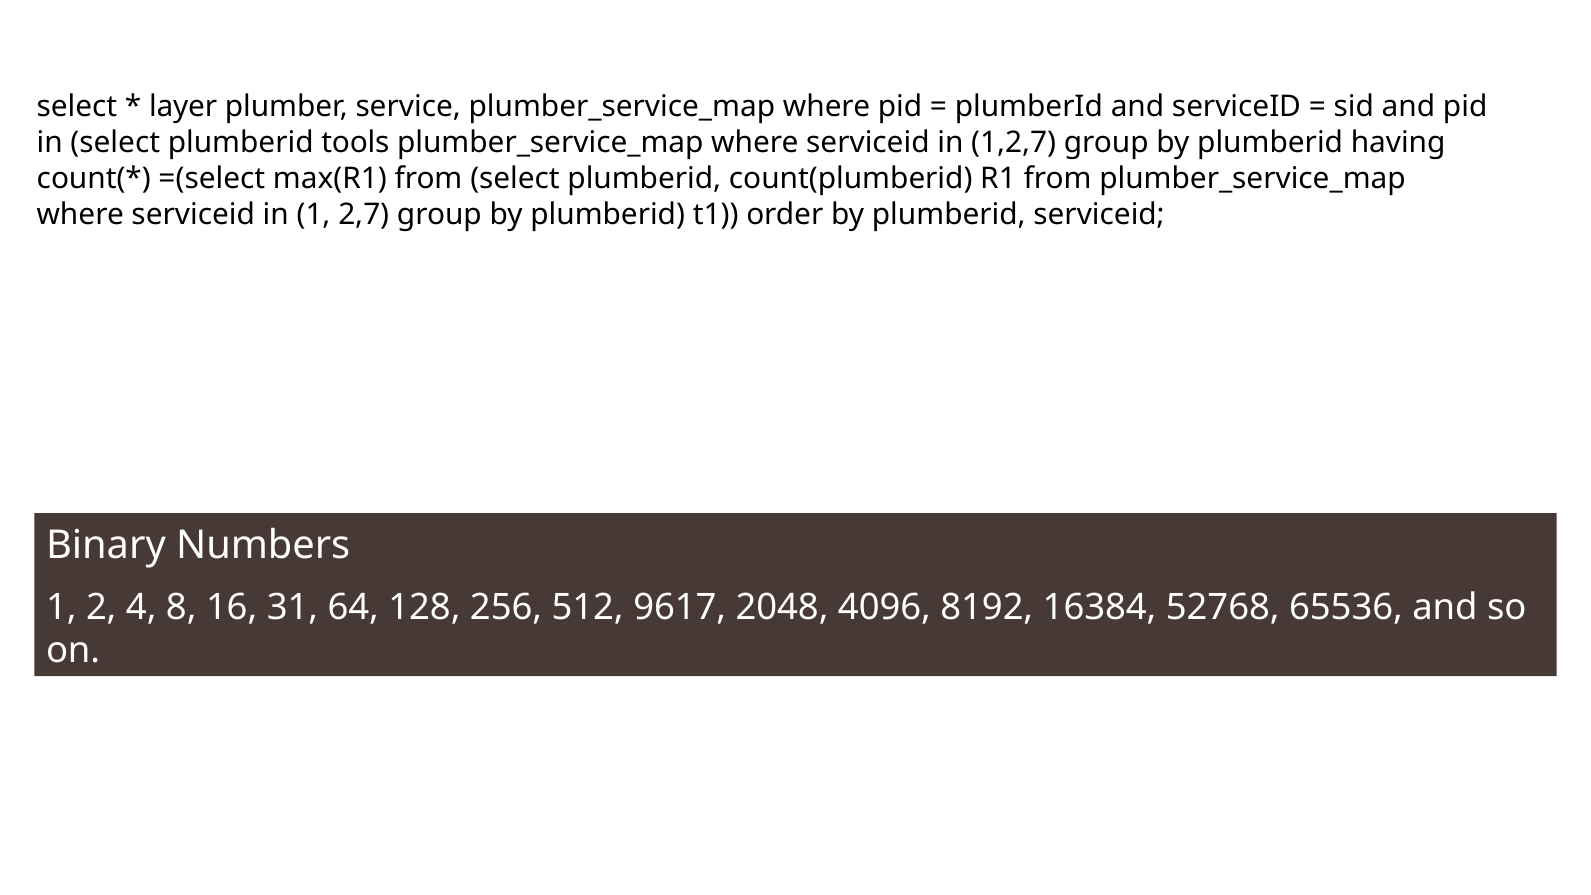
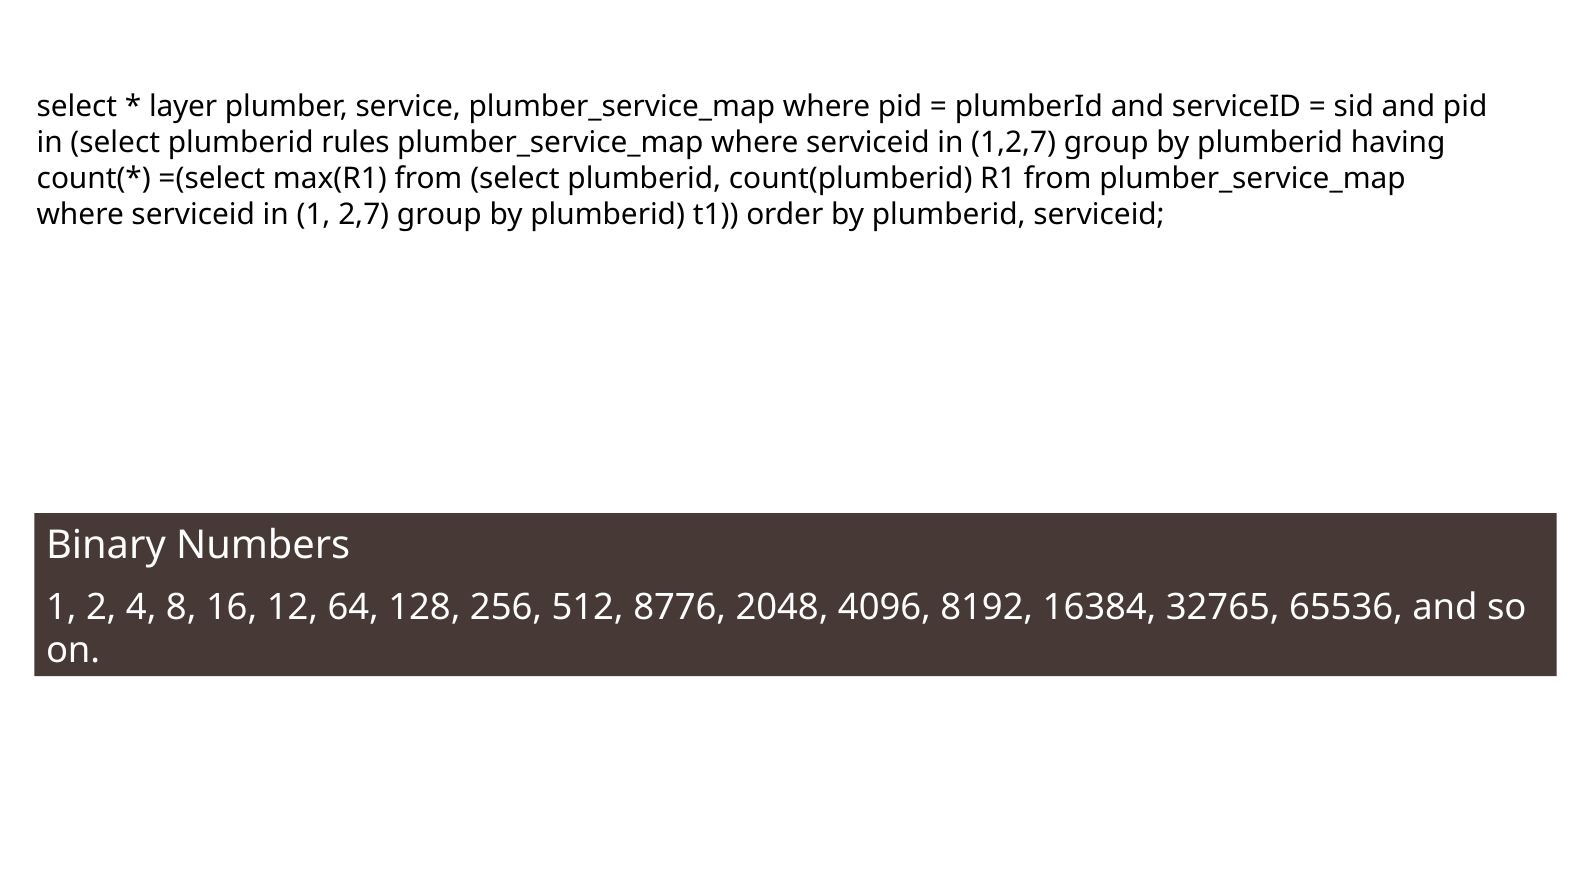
tools: tools -> rules (355, 143)
31: 31 -> 12 (293, 607)
9617: 9617 -> 8776 (680, 607)
52768: 52768 -> 32765 (1223, 607)
